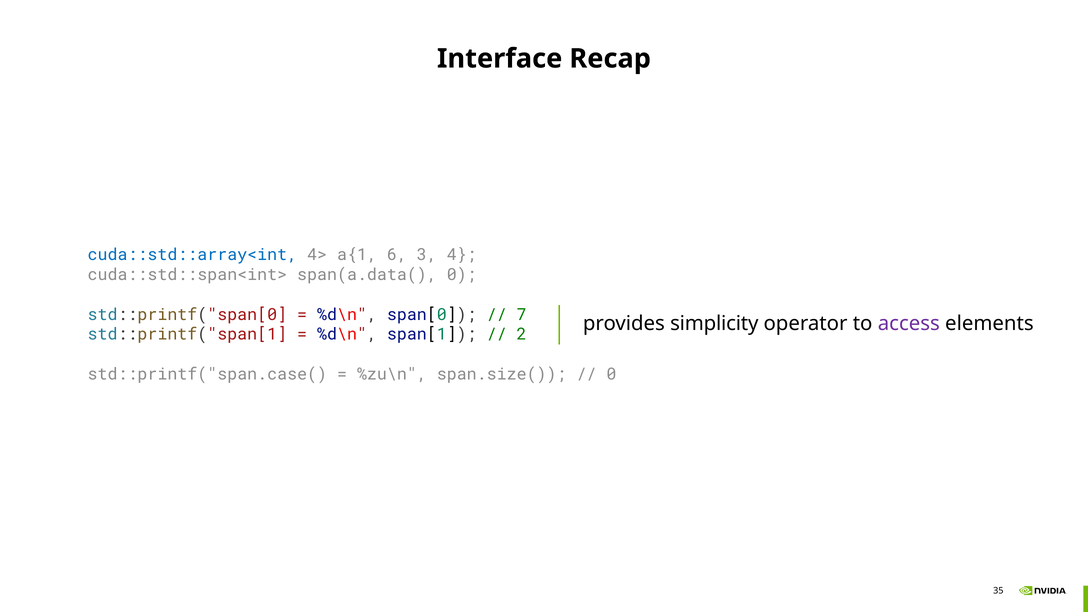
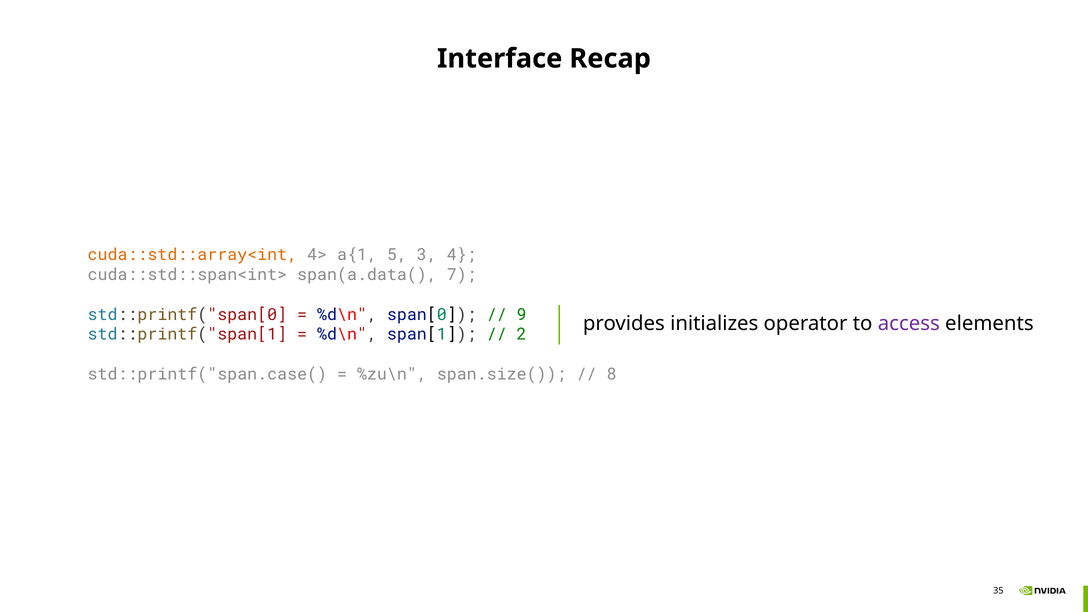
cuda::std::array<int colour: blue -> orange (192, 255)
6: 6 -> 5 (397, 255)
span(a.data( 0: 0 -> 7 (462, 275)
7: 7 -> 9 (522, 315)
simplicity: simplicity -> initializes (714, 324)
0: 0 -> 8 (611, 374)
